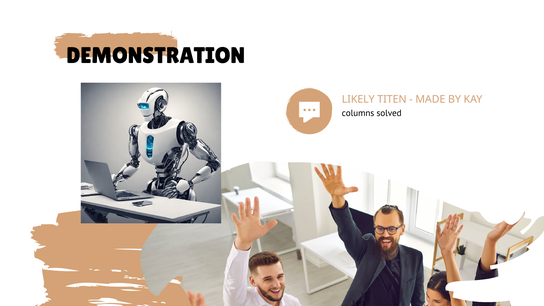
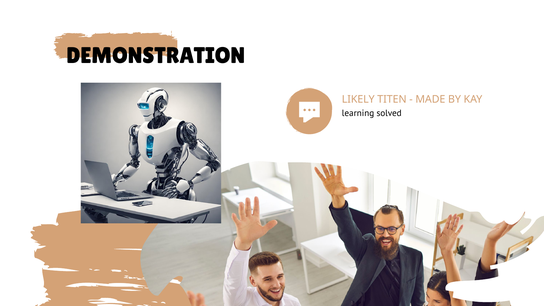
columns: columns -> learning (358, 113)
